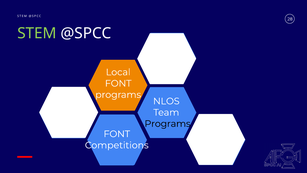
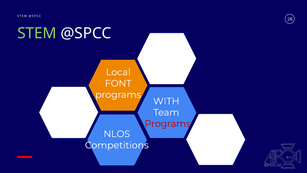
NLOS: NLOS -> WITH (166, 101)
Programs colour: black -> red (168, 124)
FONT: FONT -> NLOS (117, 134)
